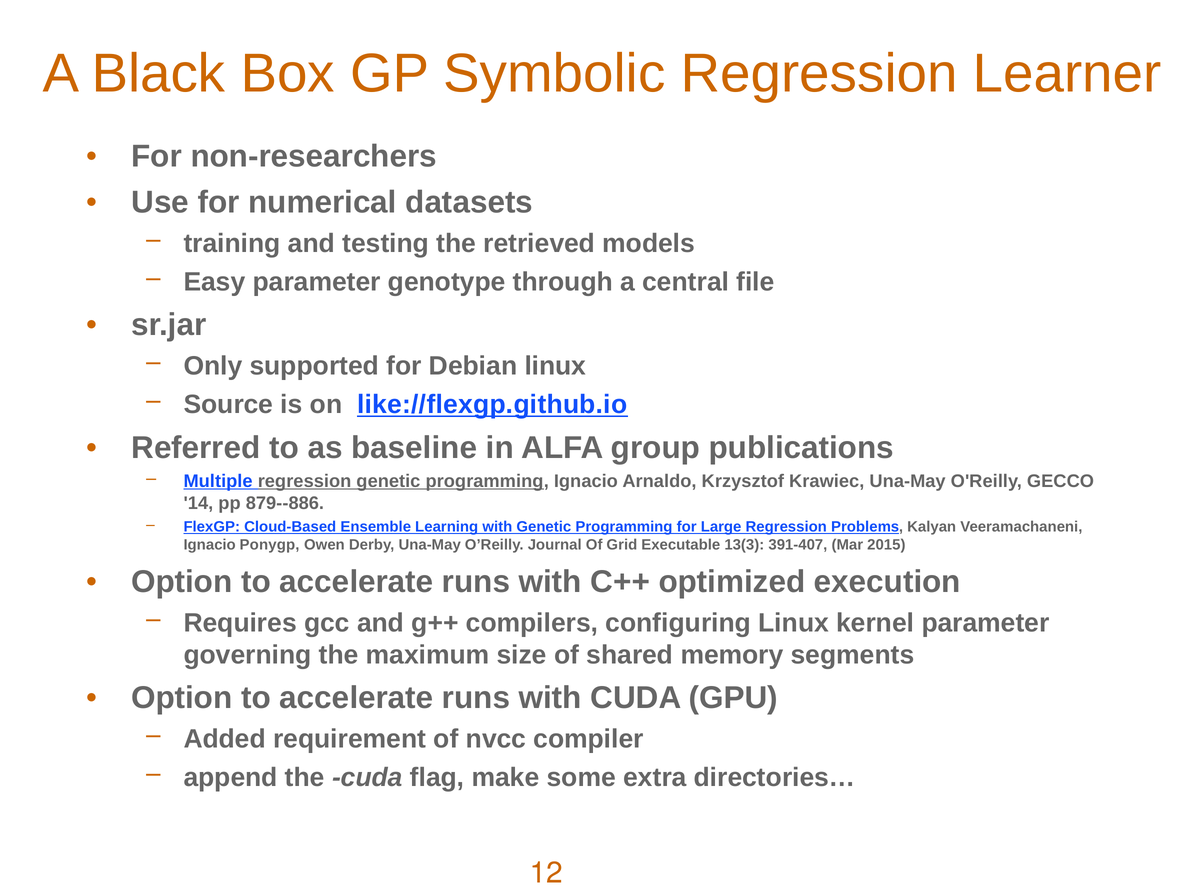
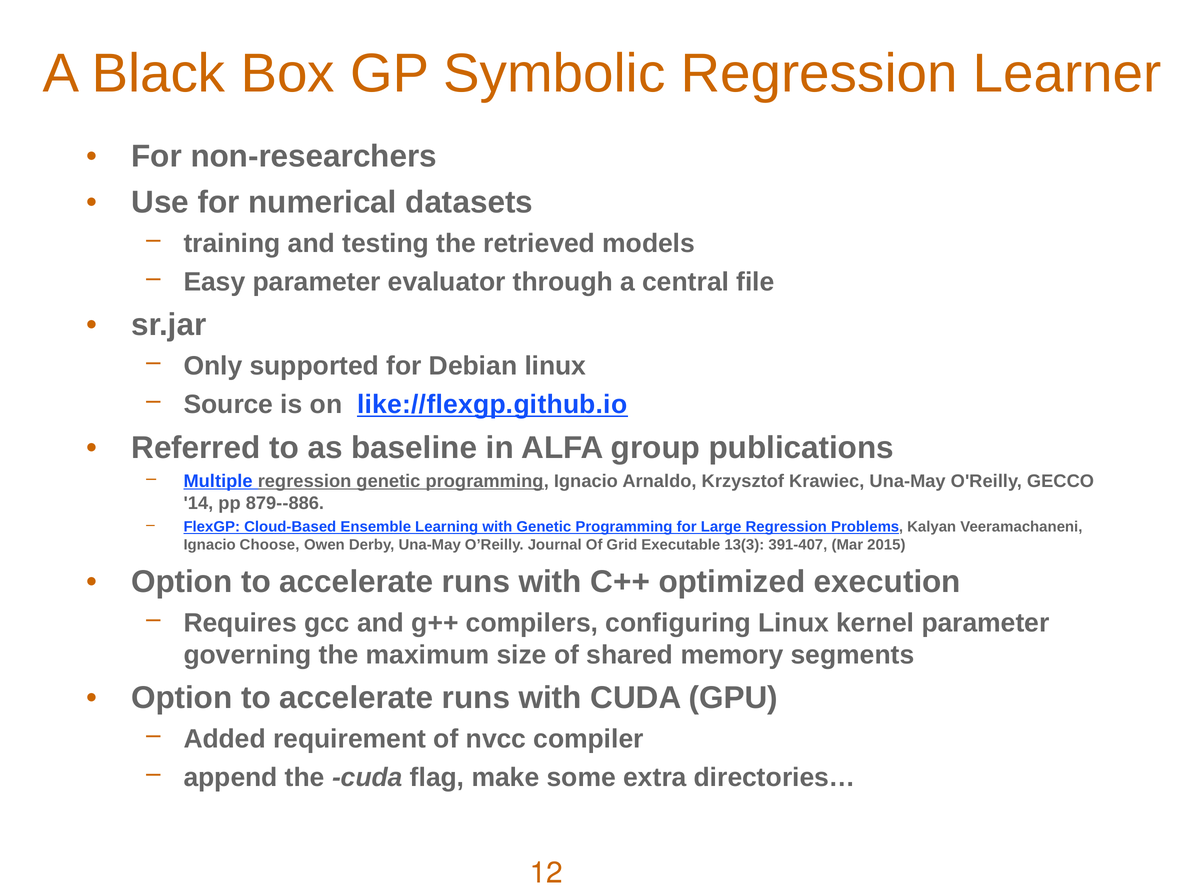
genotype: genotype -> evaluator (447, 282)
Ponygp: Ponygp -> Choose (270, 545)
